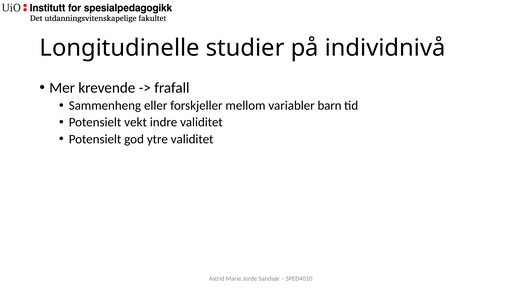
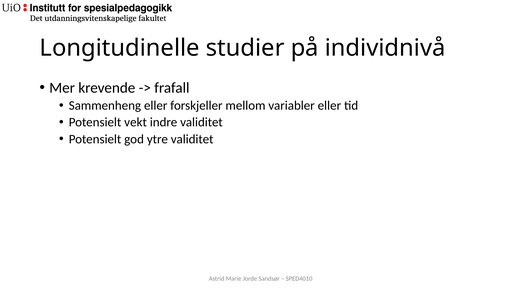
variabler barn: barn -> eller (329, 106)
